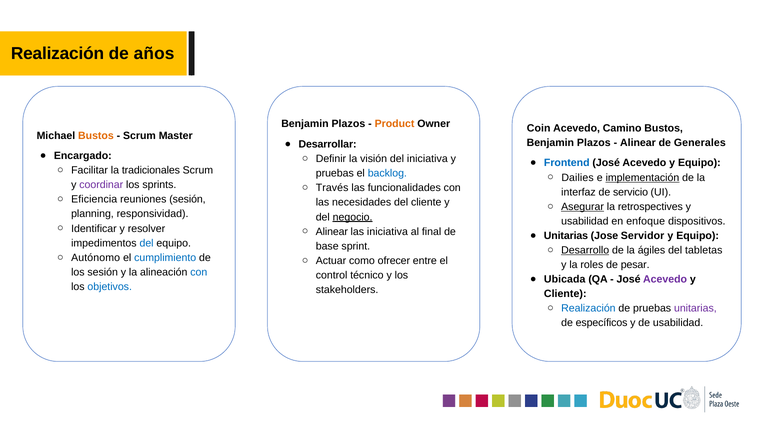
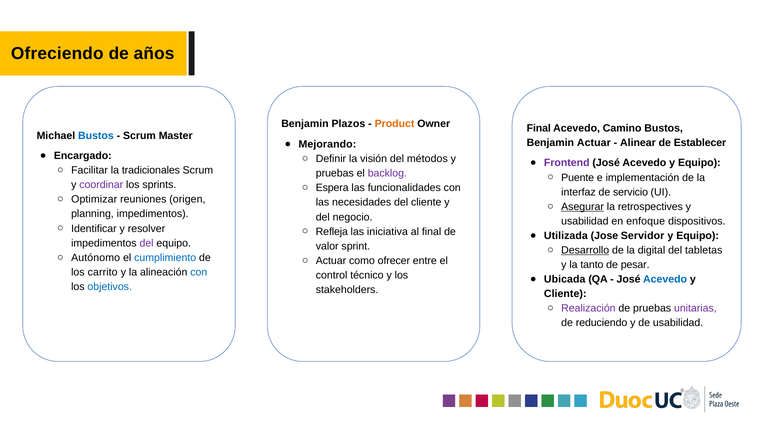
Realización: Realización -> Ofreciendo (57, 54)
Coin: Coin -> Final (539, 128)
Bustos colour: orange -> blue (96, 136)
Plazos: Plazos -> Actuar (594, 143)
Generales: Generales -> Establecer (700, 143)
Desarrollar: Desarrollar -> Mejorando (327, 144)
del iniciativa: iniciativa -> métodos (427, 159)
Frontend colour: blue -> purple (567, 163)
backlog colour: blue -> purple (387, 173)
Dailies: Dailies -> Puente (578, 178)
implementación underline: present -> none (642, 178)
Través: Través -> Espera (332, 188)
Eficiencia: Eficiencia -> Optimizar (94, 199)
reuniones sesión: sesión -> origen (187, 199)
planning responsividad: responsividad -> impedimentos (153, 214)
negocio underline: present -> none (353, 217)
Alinear: Alinear -> Refleja (332, 232)
Unitarias: Unitarias -> Utilizada (566, 236)
del colour: blue -> purple (147, 243)
base: base -> valor (327, 246)
ágiles: ágiles -> digital (651, 250)
roles: roles -> tanto (592, 265)
los sesión: sesión -> carrito (103, 272)
Acevedo colour: purple -> blue (665, 279)
Realización colour: blue -> purple (588, 308)
específicos: específicos -> reduciendo (602, 323)
